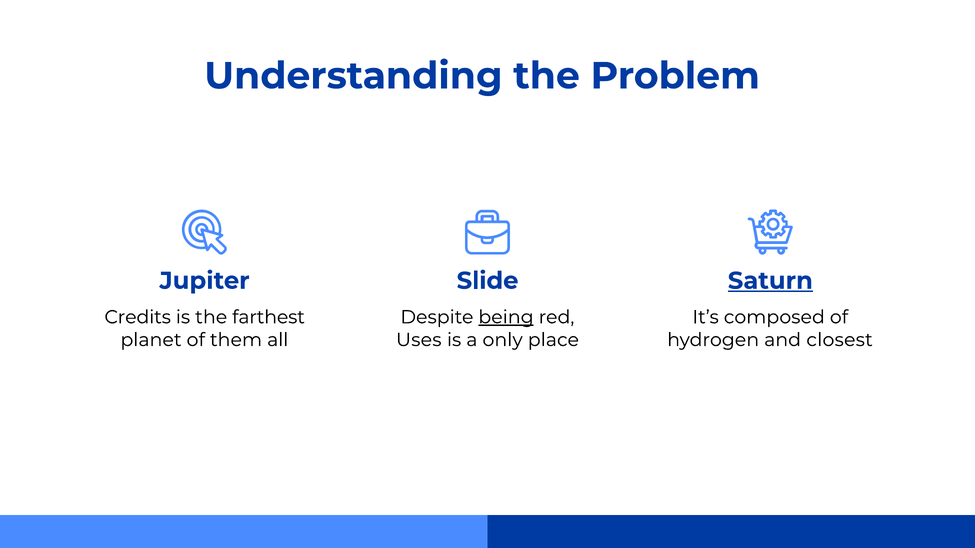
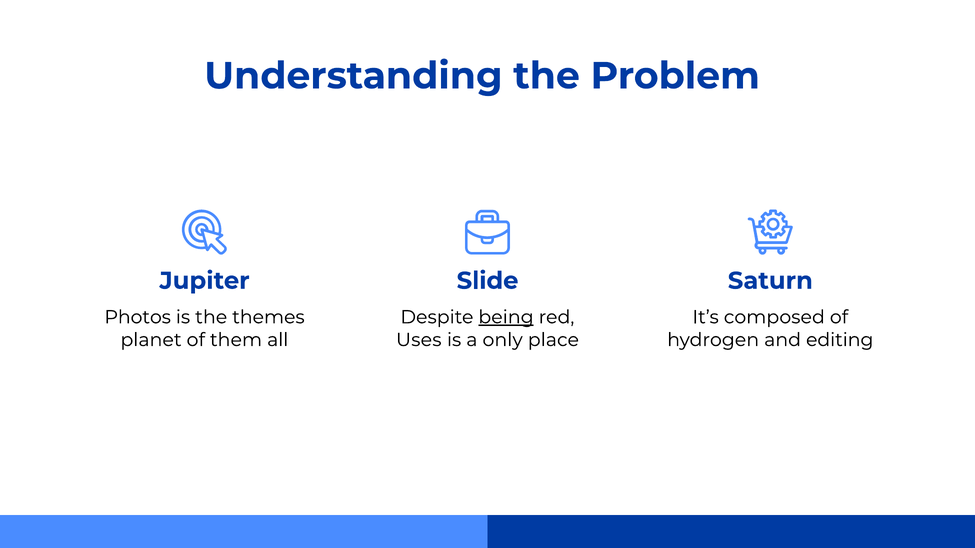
Saturn underline: present -> none (770, 281)
Credits: Credits -> Photos (138, 317)
farthest: farthest -> themes (268, 317)
closest: closest -> editing (840, 340)
